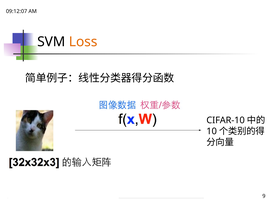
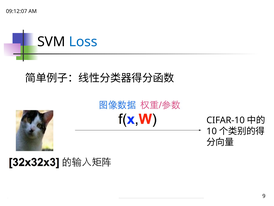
Loss colour: orange -> blue (83, 42)
